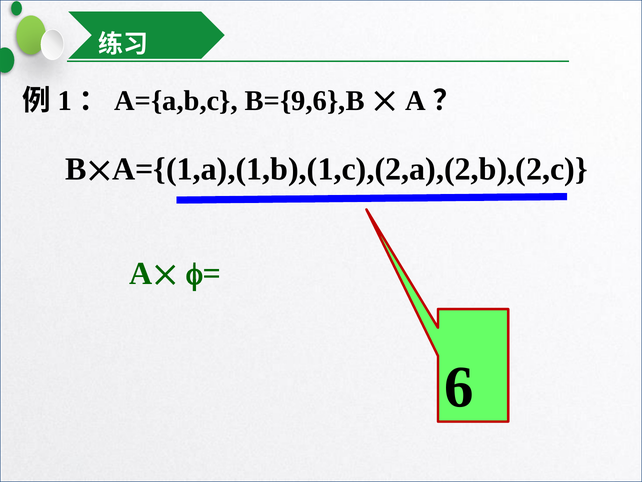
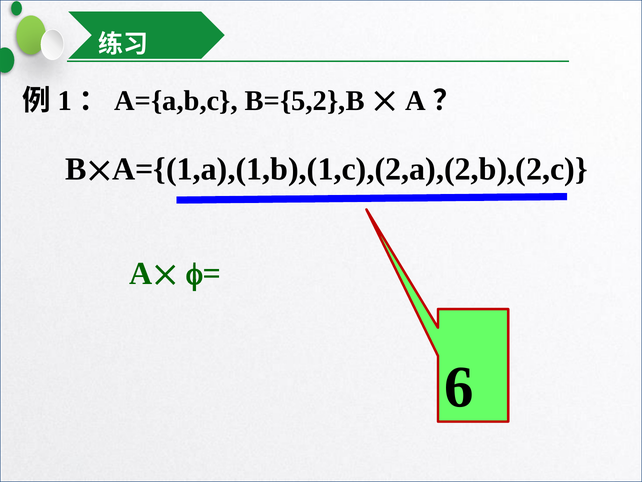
B={9,6},B: B={9,6},B -> B={5,2},B (305, 101)
